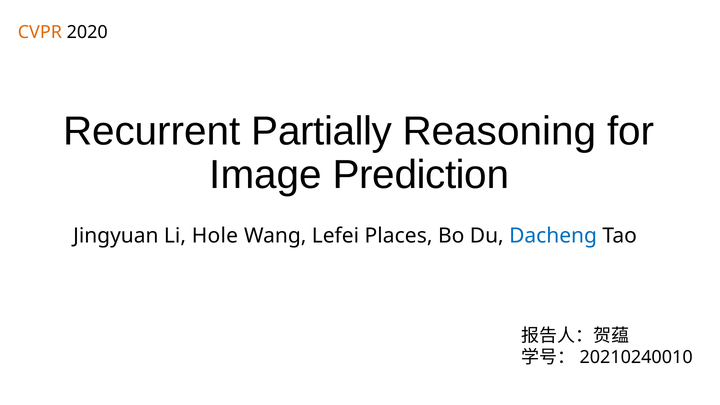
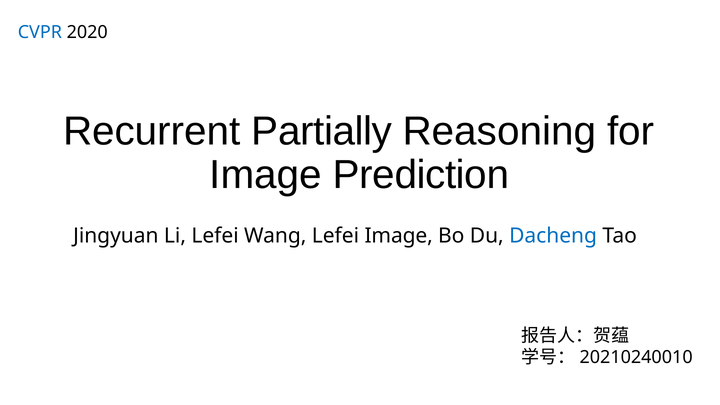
CVPR colour: orange -> blue (40, 33)
Li Hole: Hole -> Lefei (215, 236)
Lefei Places: Places -> Image (399, 236)
